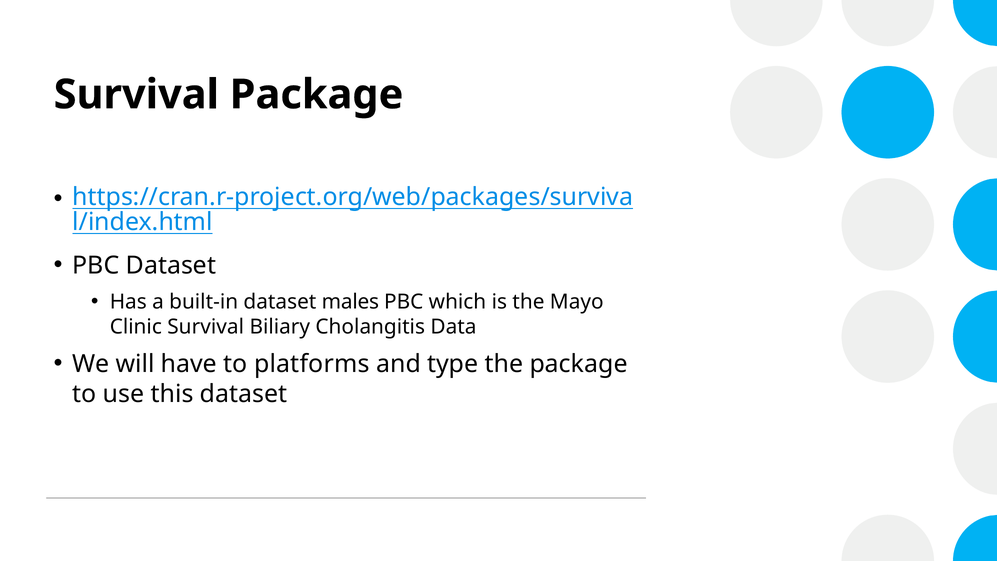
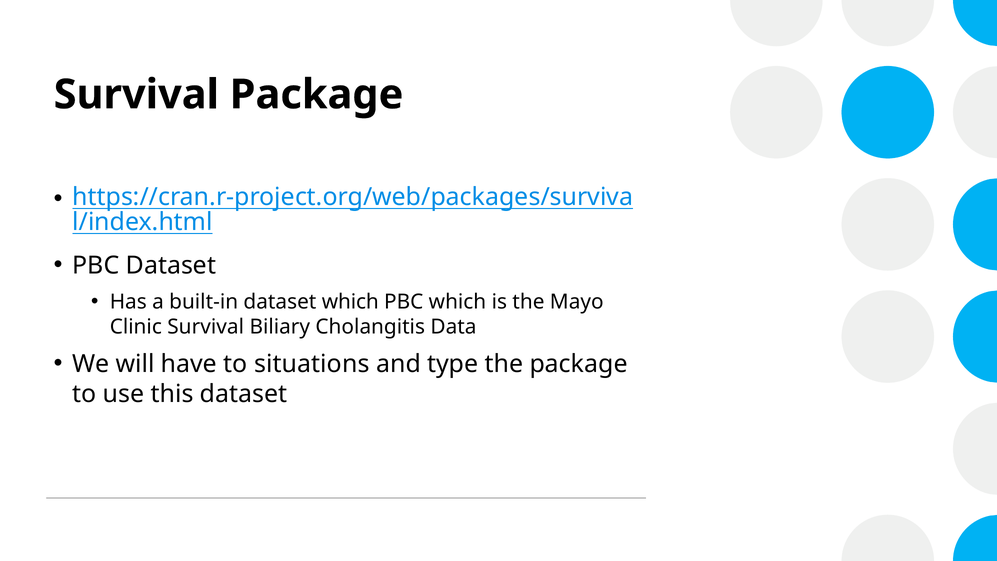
dataset males: males -> which (350, 302)
platforms: platforms -> situations (312, 364)
